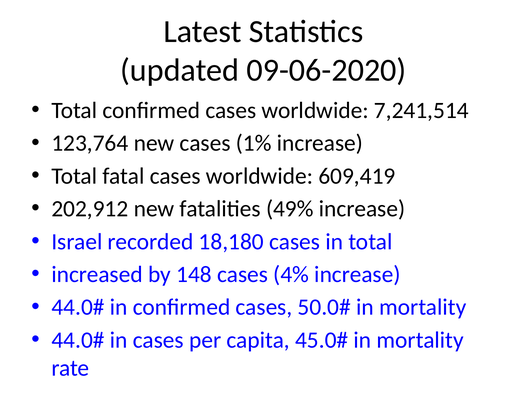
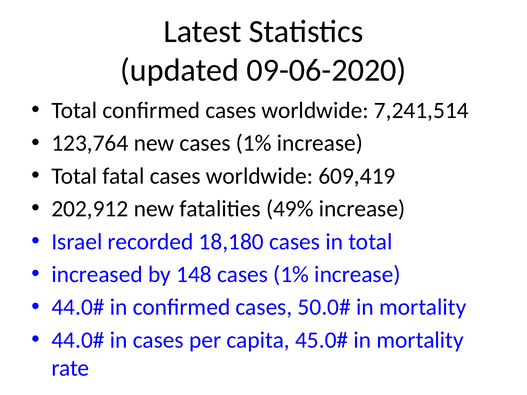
148 cases 4%: 4% -> 1% (291, 275)
